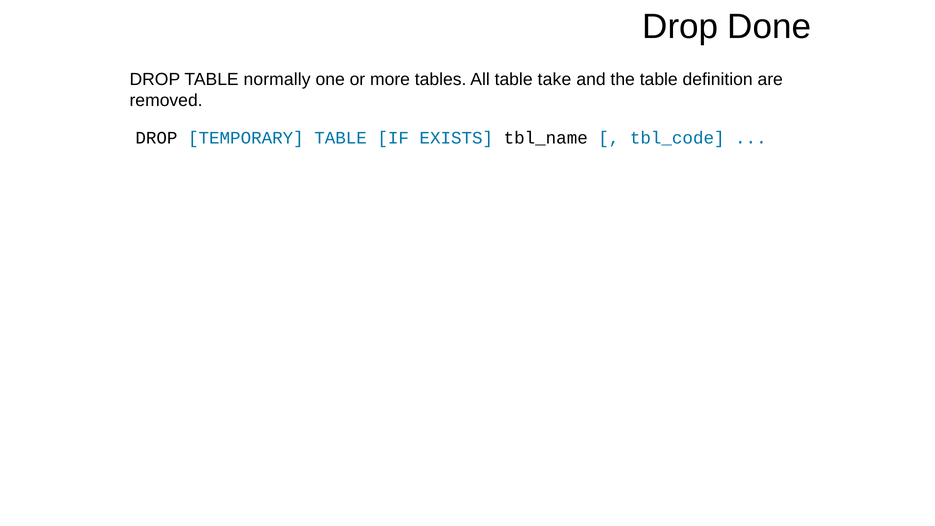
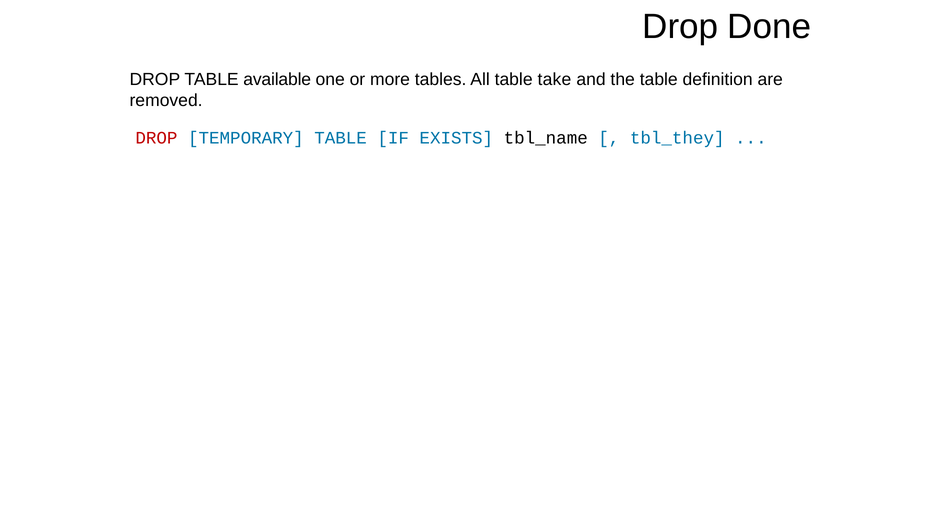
normally: normally -> available (277, 79)
DROP colour: black -> red (156, 138)
tbl_code: tbl_code -> tbl_they (677, 138)
